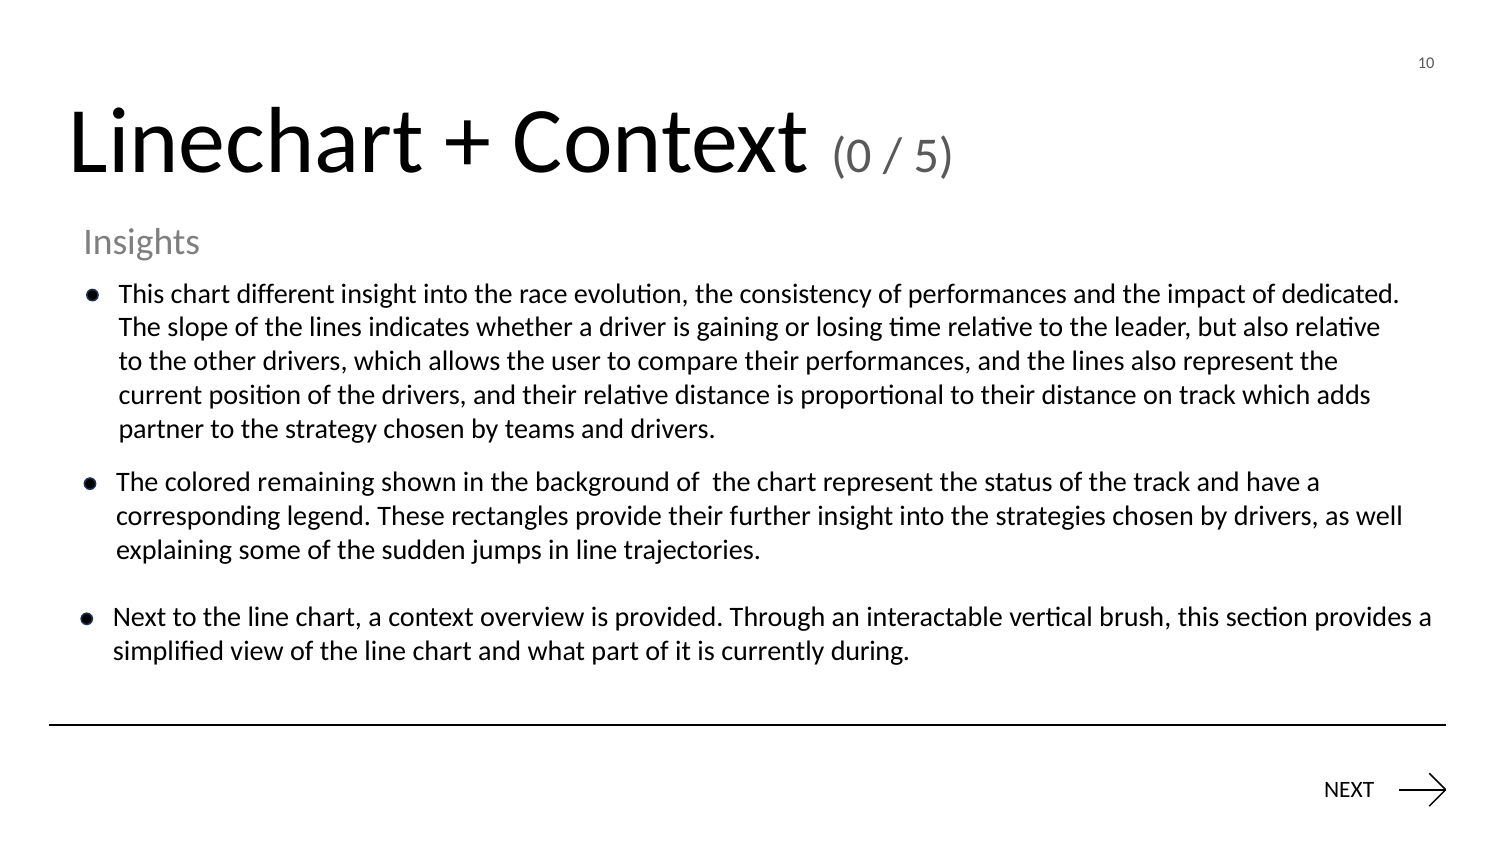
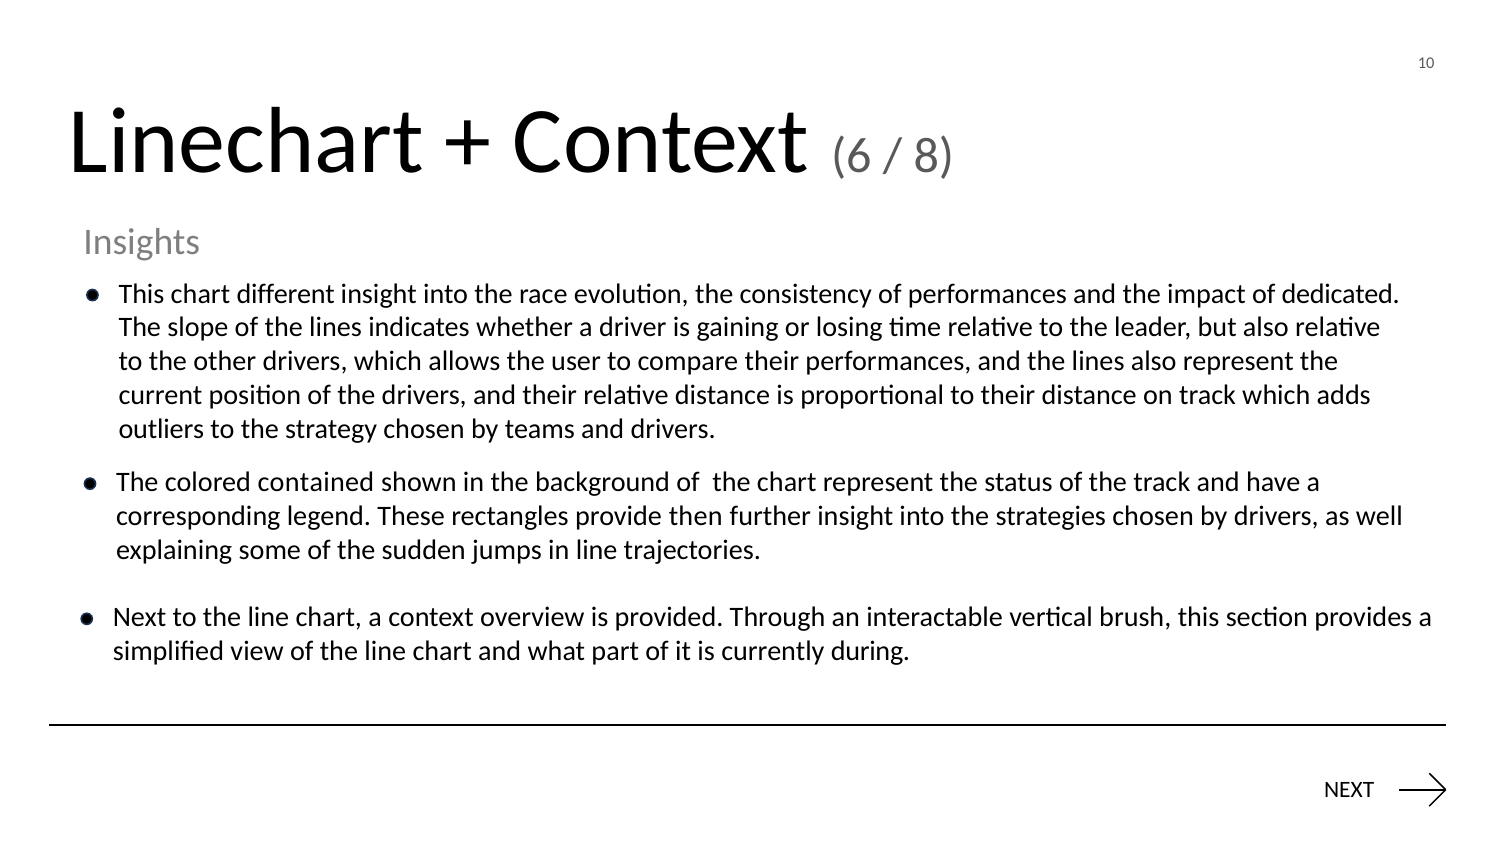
0: 0 -> 6 (851, 156)
5: 5 -> 8 (934, 156)
partner: partner -> outliers (161, 429)
remaining: remaining -> contained (316, 483)
provide their: their -> then (696, 516)
